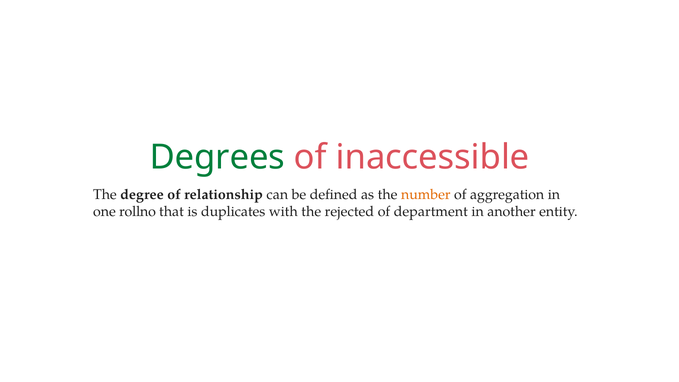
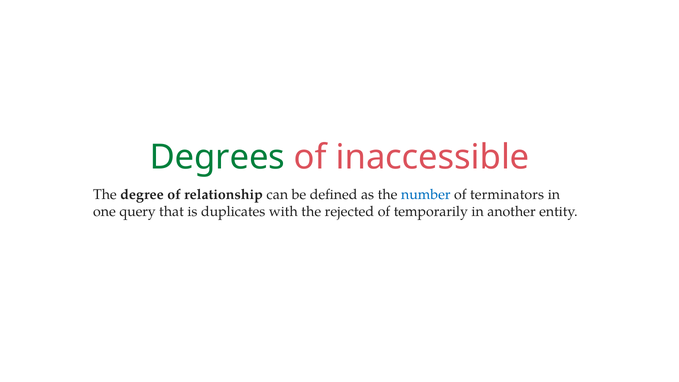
number colour: orange -> blue (426, 194)
aggregation: aggregation -> terminators (507, 194)
rollno: rollno -> query (138, 211)
department: department -> temporarily (431, 211)
